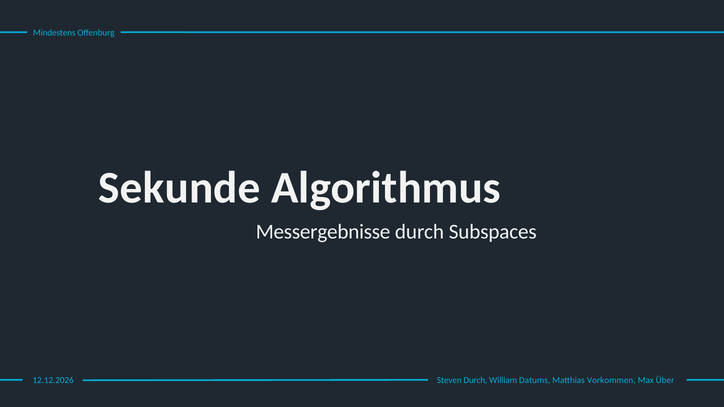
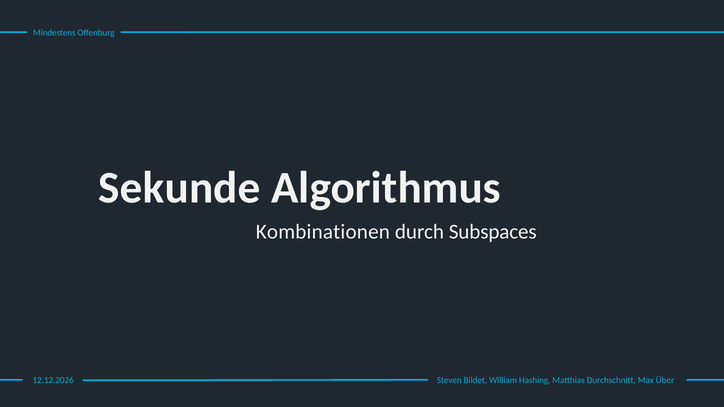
Messergebnisse: Messergebnisse -> Kombinationen (323, 232)
Steven Durch: Durch -> Bildet (475, 381)
Datums: Datums -> Hashing (535, 381)
Vorkommen: Vorkommen -> Durchschnitt (611, 381)
